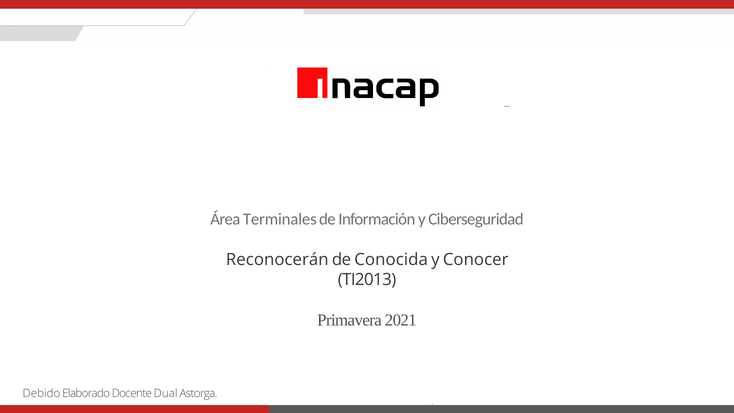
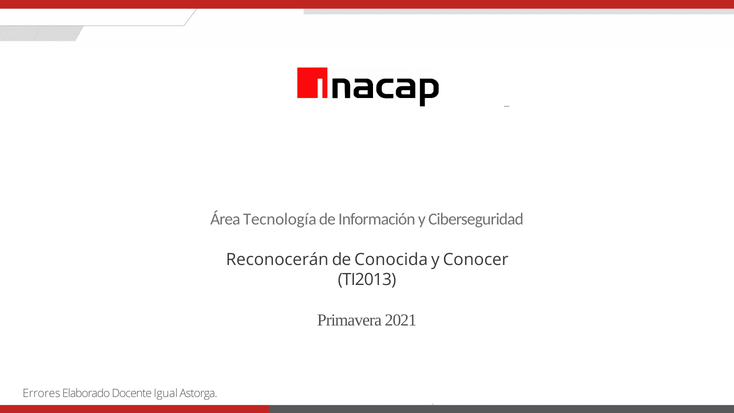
Terminales: Terminales -> Tecnología (280, 219)
Debido: Debido -> Errores (42, 393)
Dual: Dual -> Igual (166, 393)
